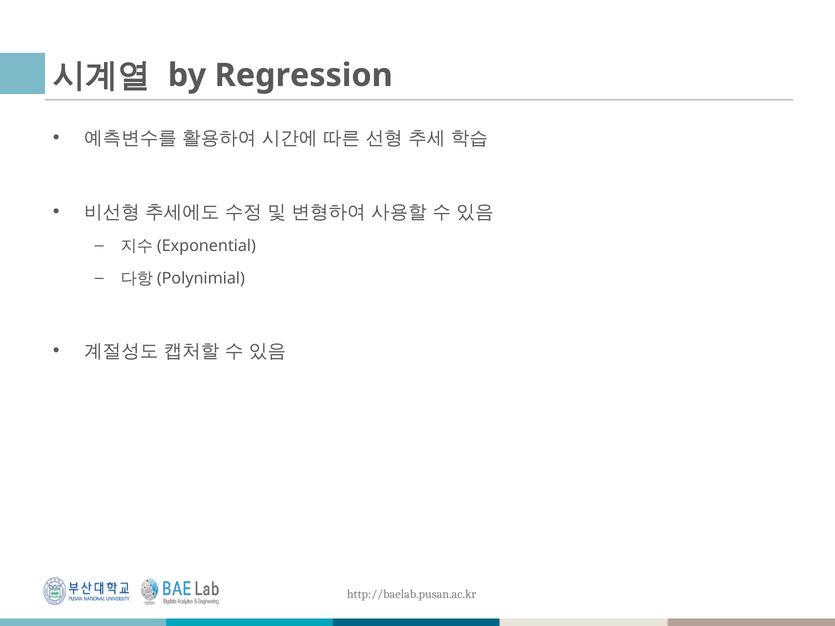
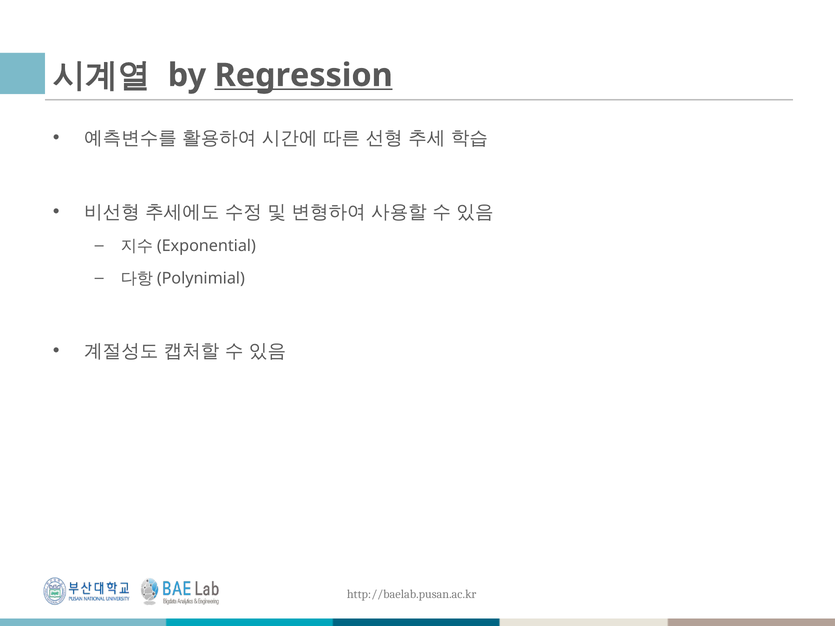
Regression underline: none -> present (304, 75)
